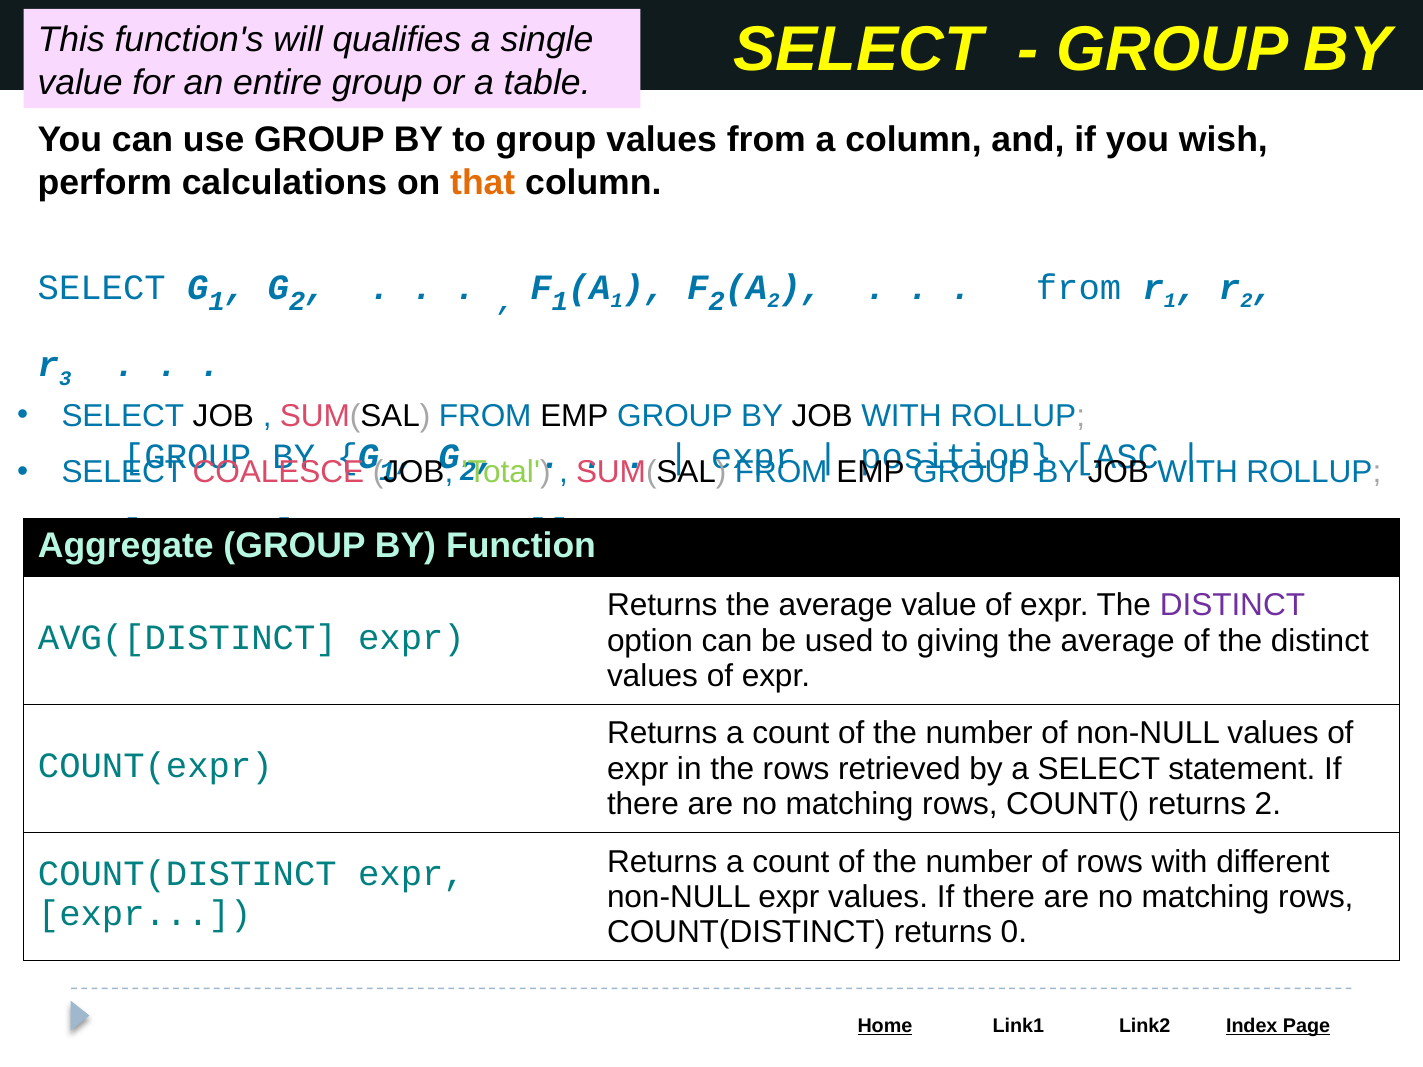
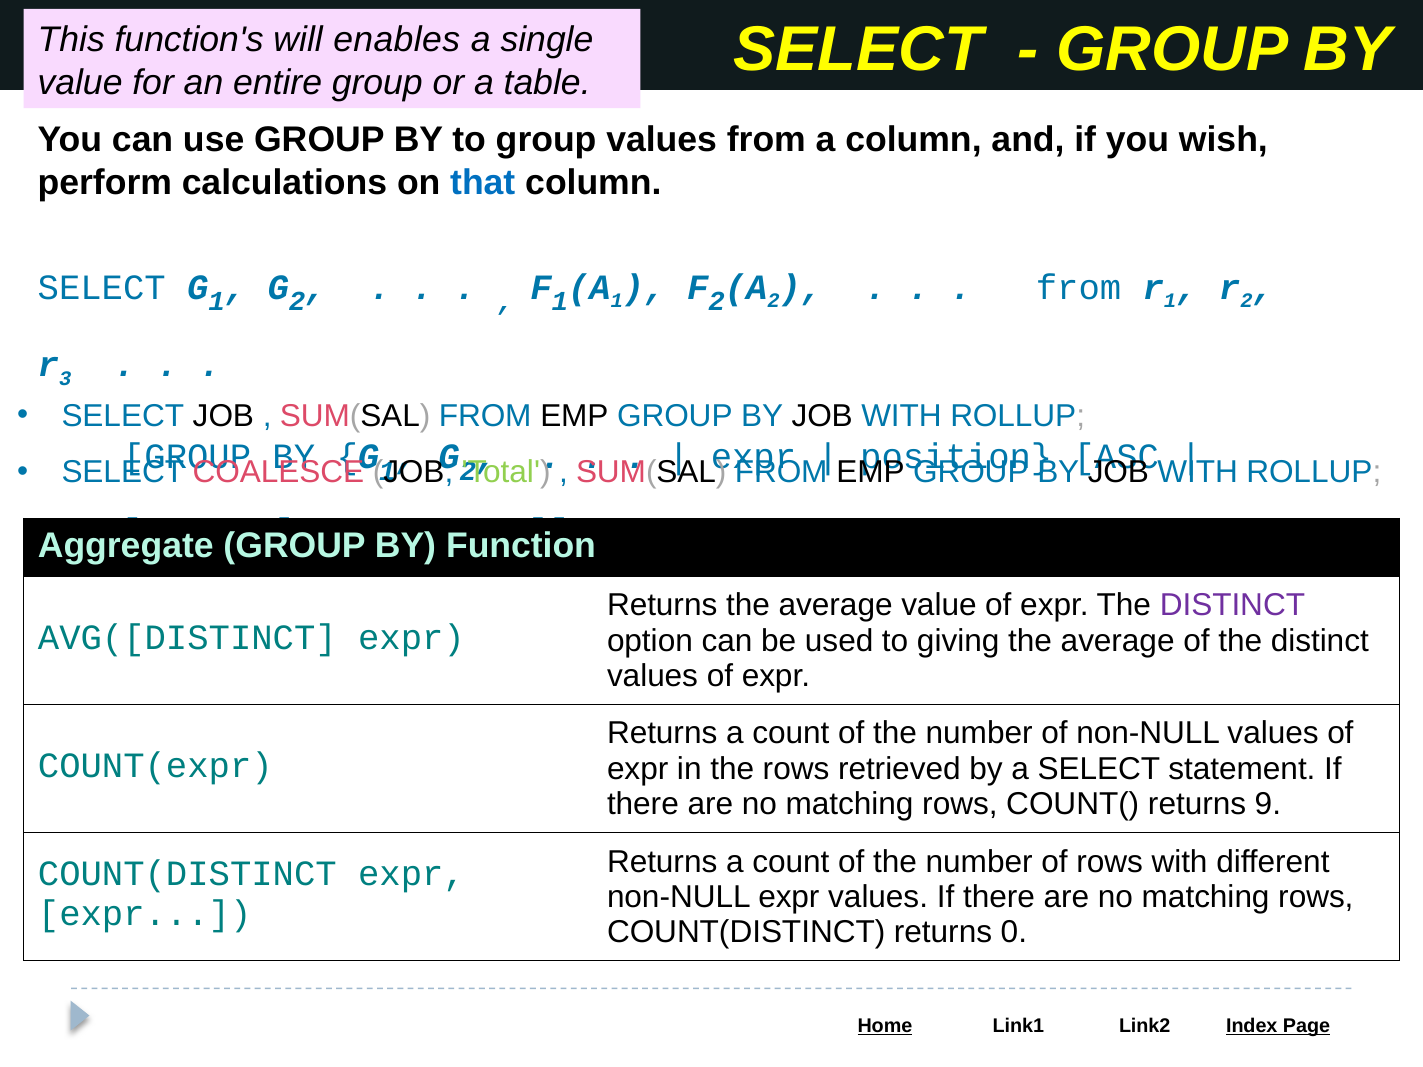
qualifies: qualifies -> enables (397, 40)
that colour: orange -> blue (483, 183)
returns 2: 2 -> 9 (1268, 804)
